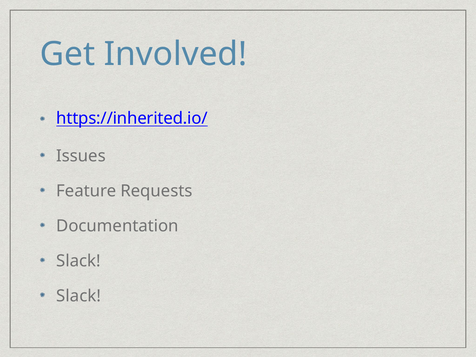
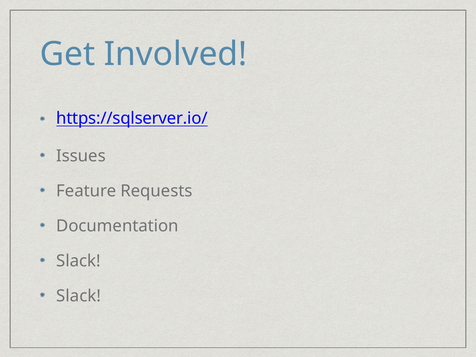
https://inherited.io/: https://inherited.io/ -> https://sqlserver.io/ (132, 118)
